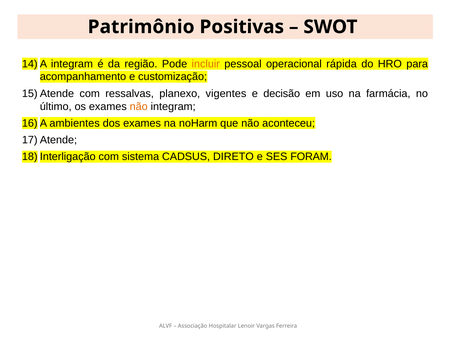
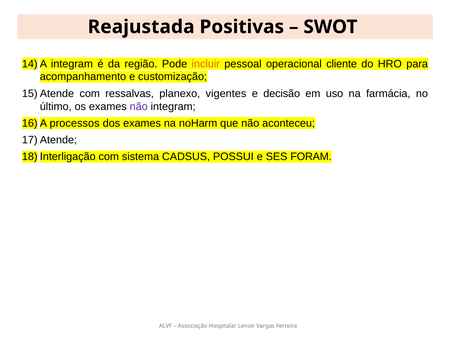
Patrimônio: Patrimônio -> Reajustada (141, 27)
rápida: rápida -> cliente (342, 64)
não colour: orange -> purple (139, 106)
ambientes: ambientes -> processos (75, 123)
DIRETO: DIRETO -> POSSUI (233, 157)
